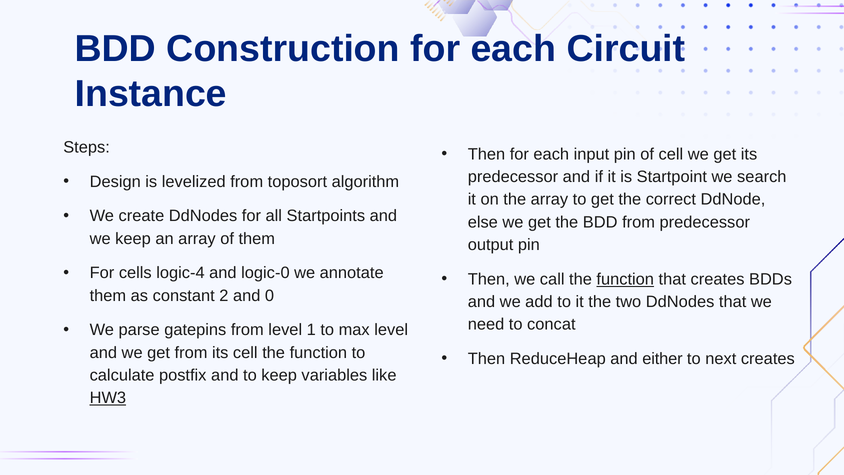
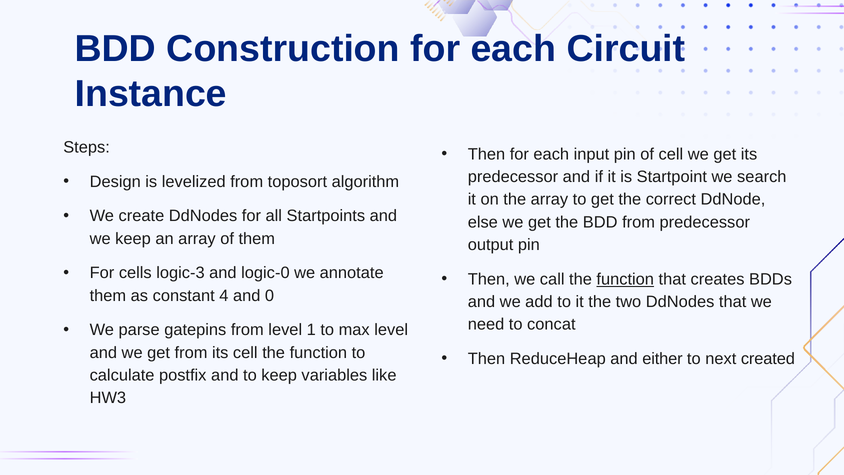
logic-4: logic-4 -> logic-3 (180, 273)
2: 2 -> 4 (224, 296)
next creates: creates -> created (768, 359)
HW3 underline: present -> none (108, 398)
